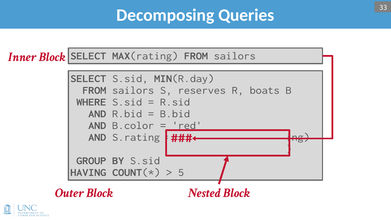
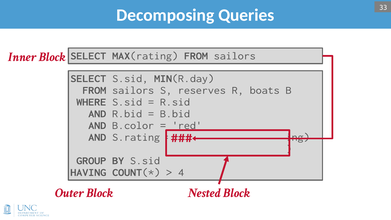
5: 5 -> 4 (181, 172)
